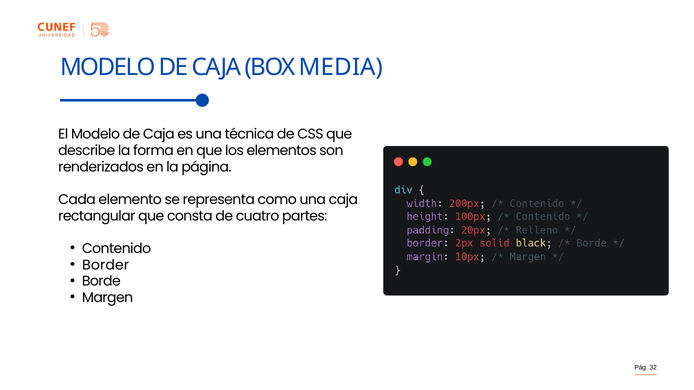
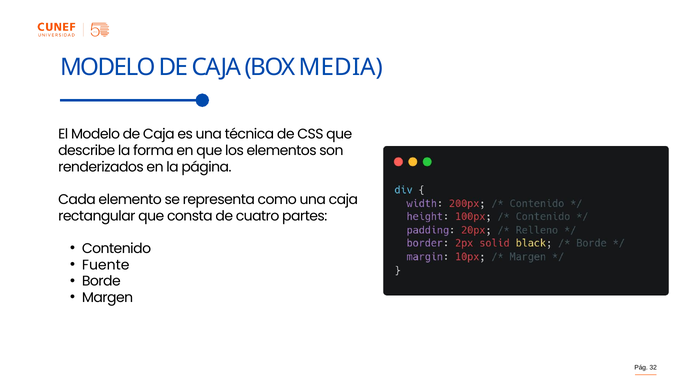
Border: Border -> Fuente (106, 265)
